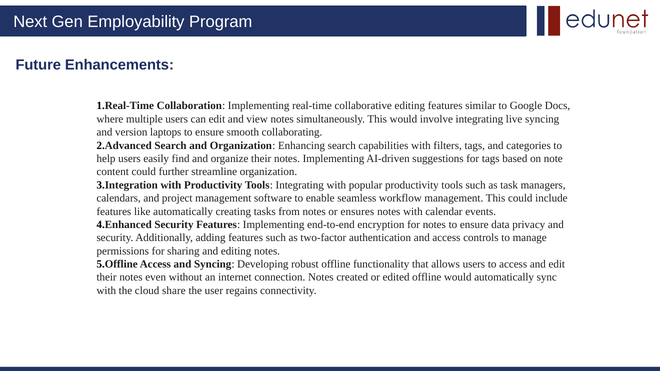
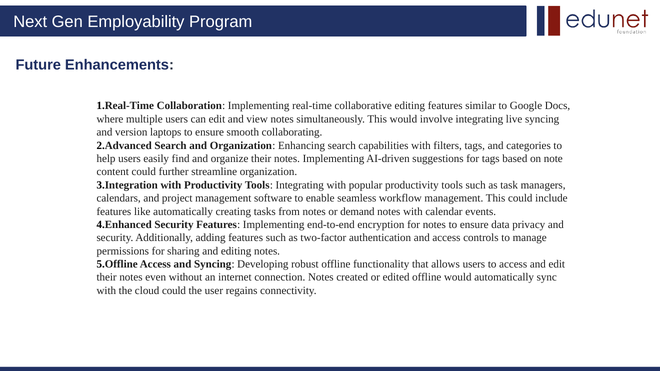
ensures: ensures -> demand (357, 212)
cloud share: share -> could (174, 291)
